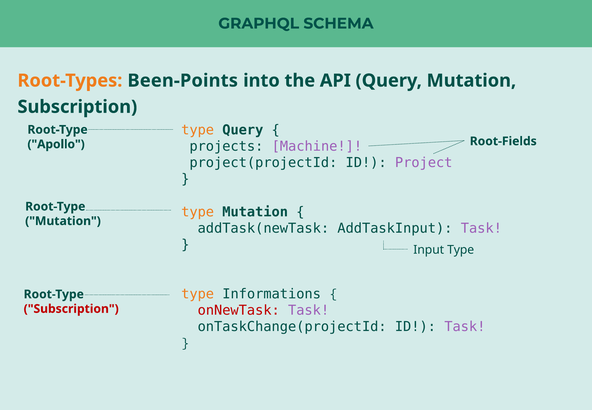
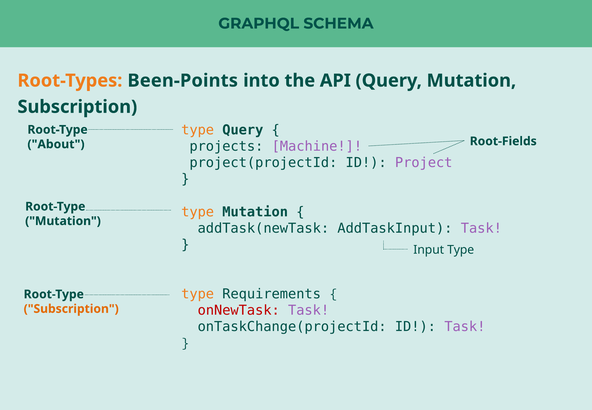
Apollo: Apollo -> About (56, 144)
Informations: Informations -> Requirements (272, 294)
Subscription colour: red -> orange (71, 309)
